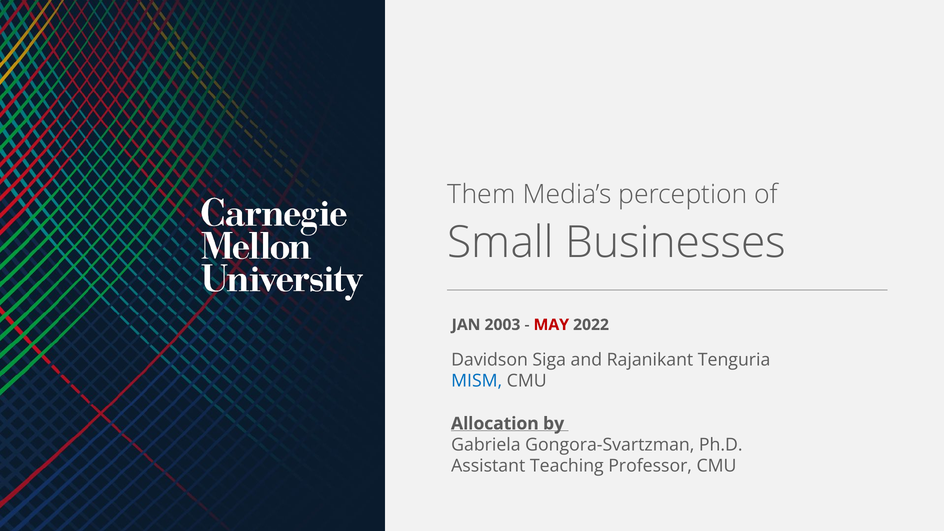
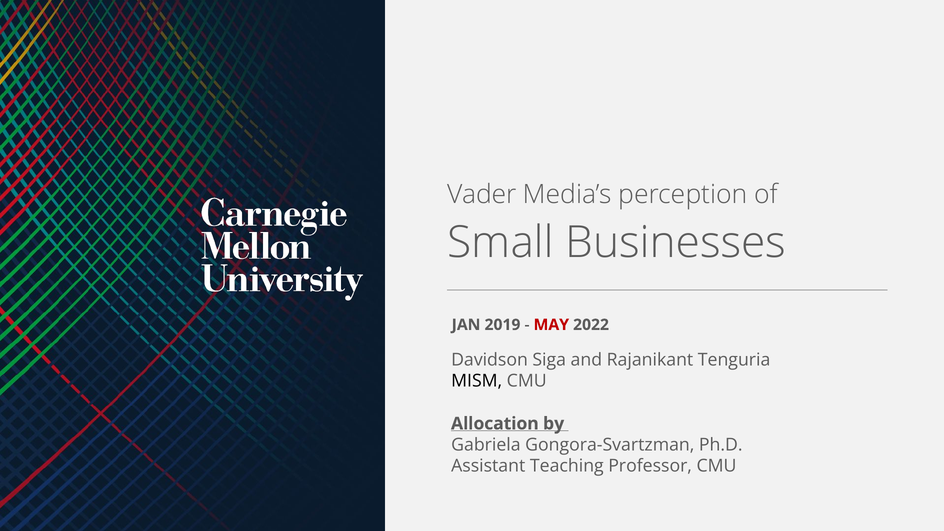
Them: Them -> Vader (482, 195)
2003: 2003 -> 2019 (502, 325)
MISM colour: blue -> black (477, 381)
